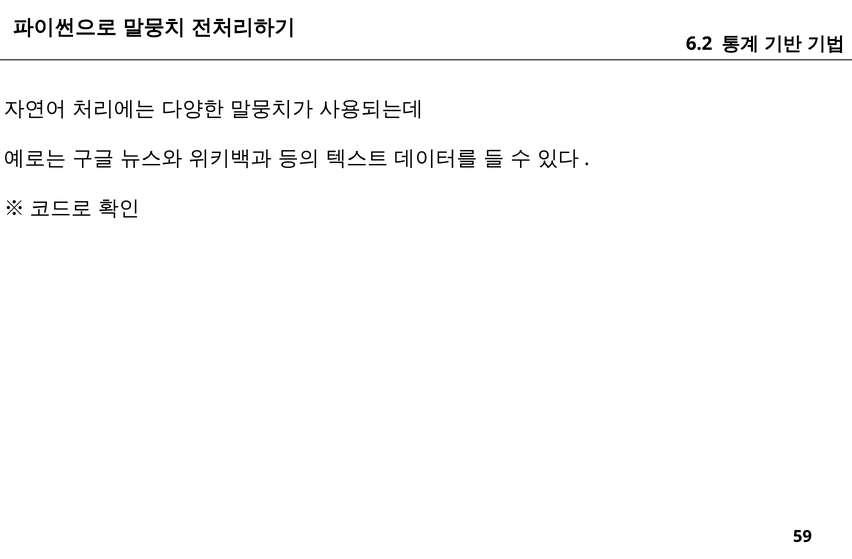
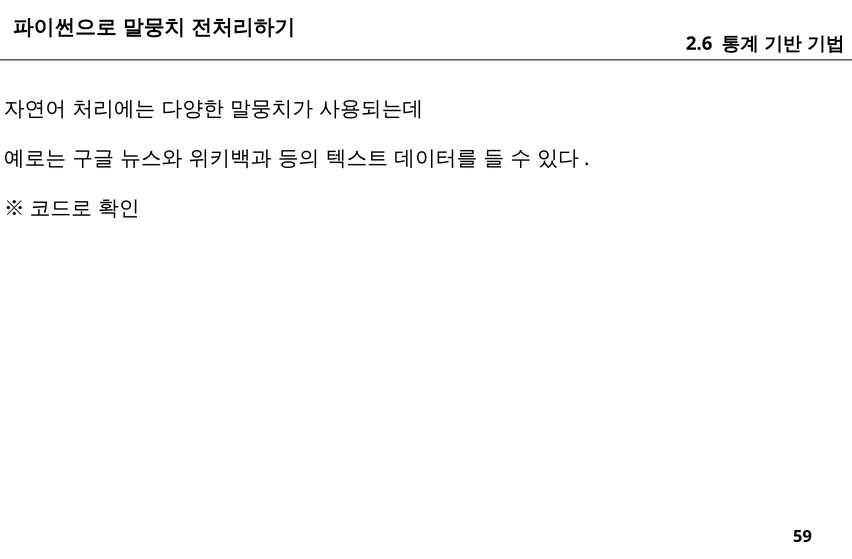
6.2: 6.2 -> 2.6 (699, 44)
